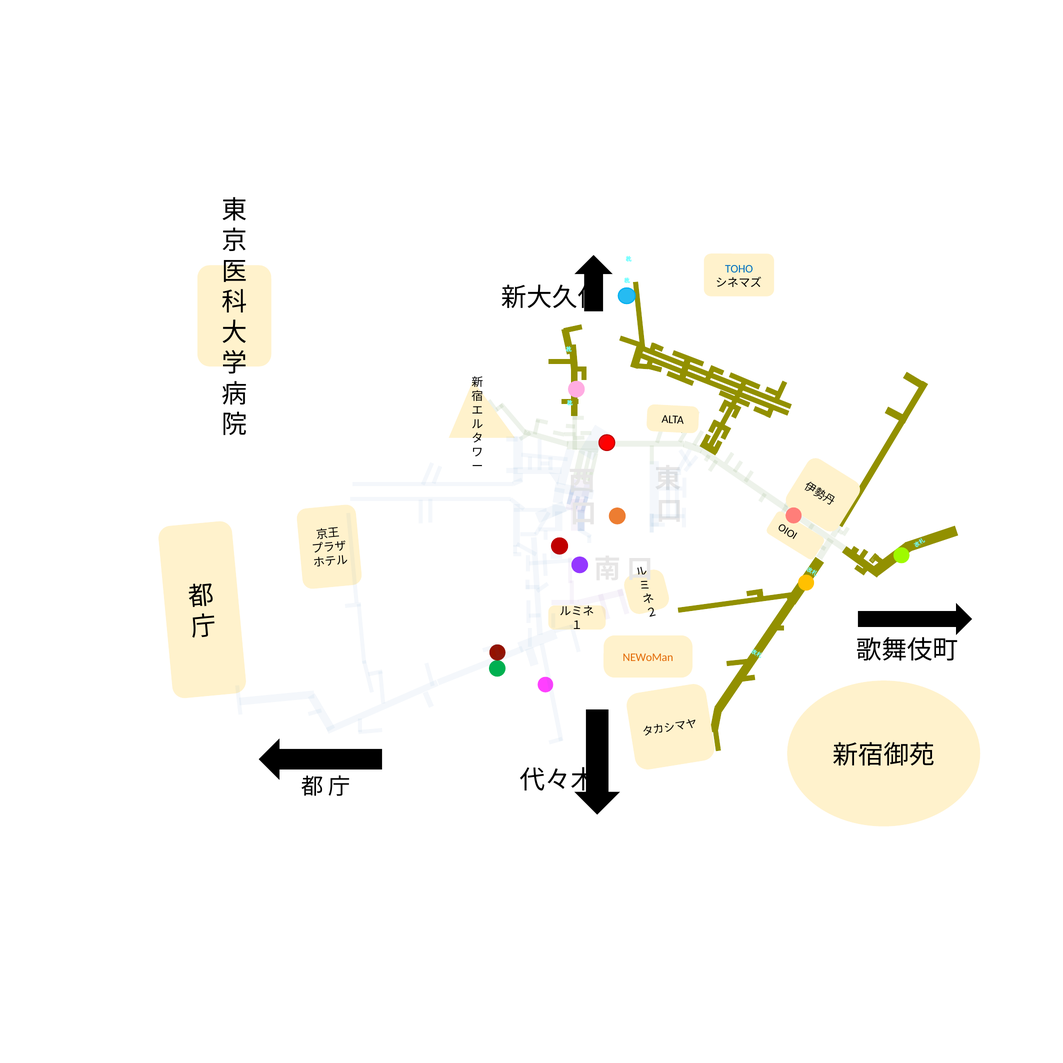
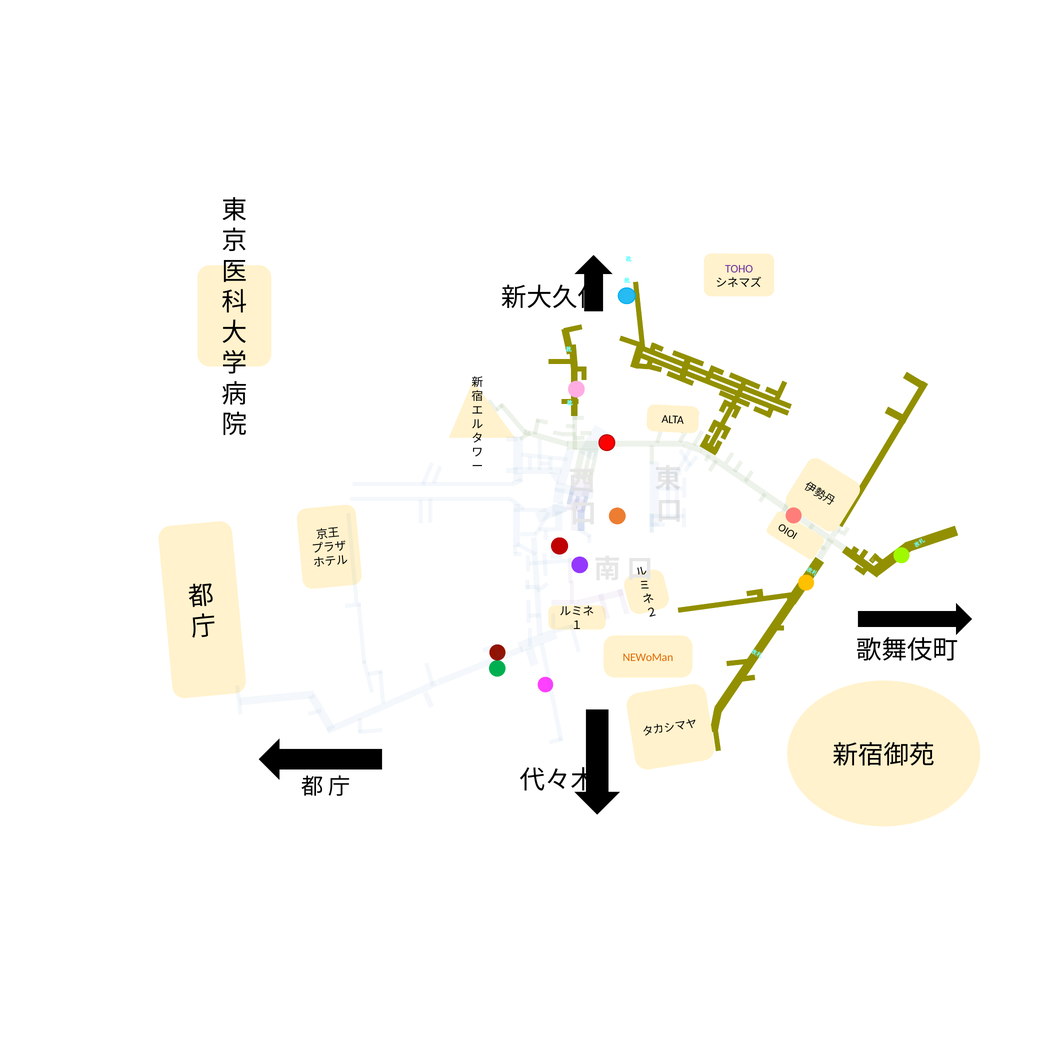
TOHO colour: blue -> purple (739, 269)
